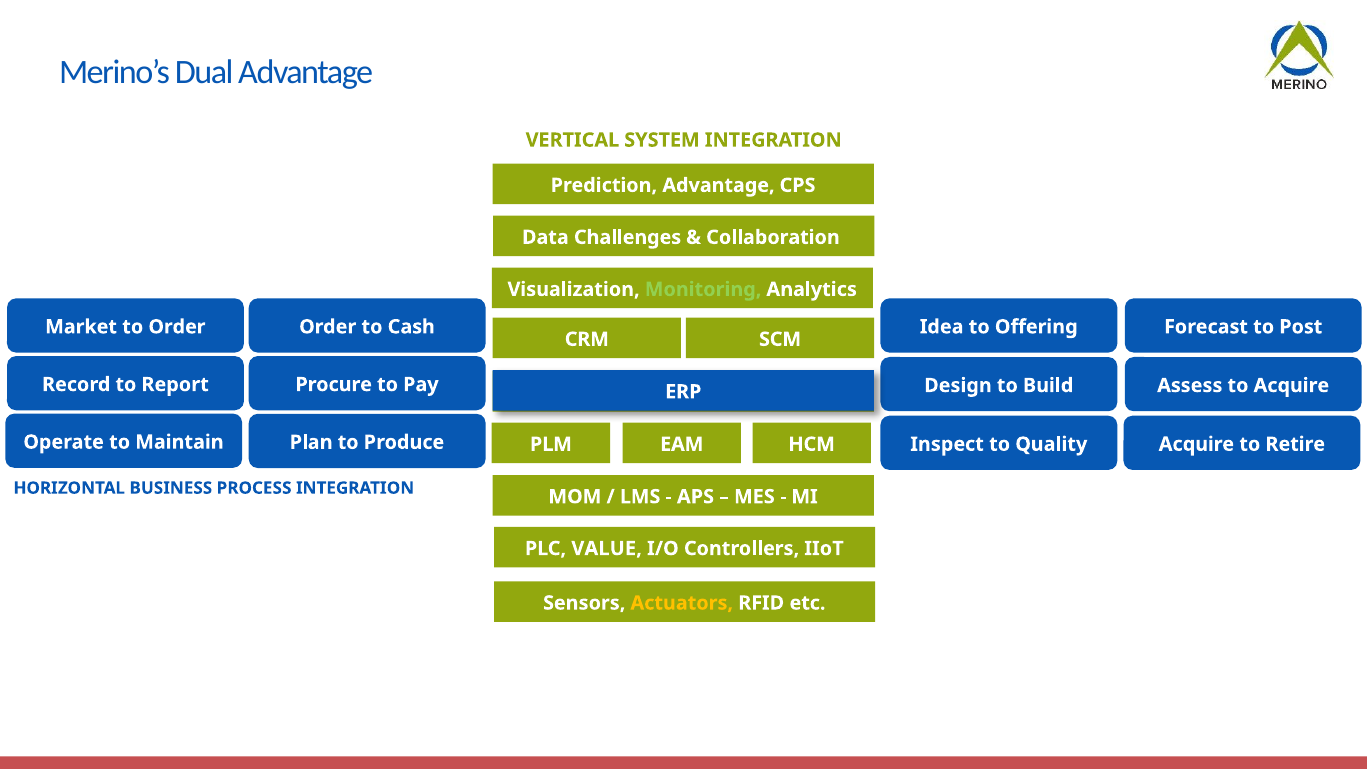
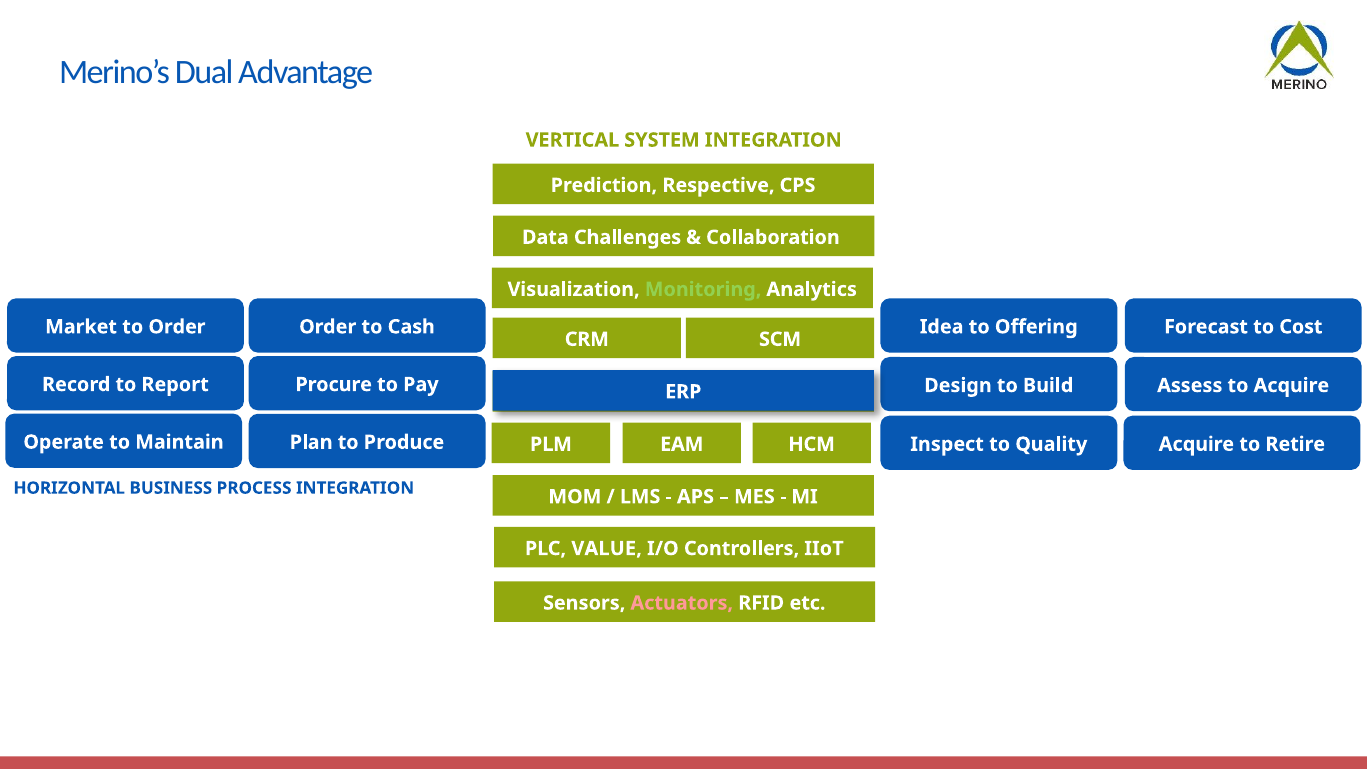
Prediction Advantage: Advantage -> Respective (718, 185)
Post: Post -> Cost (1301, 327)
Actuators colour: yellow -> pink (682, 603)
